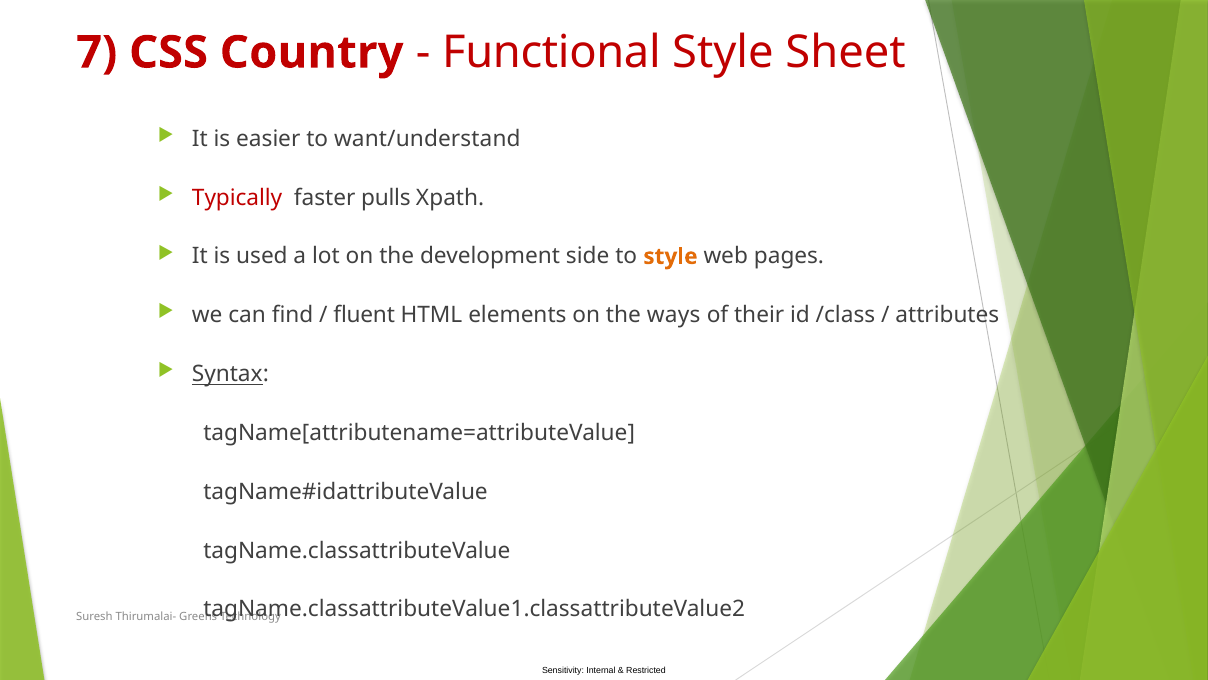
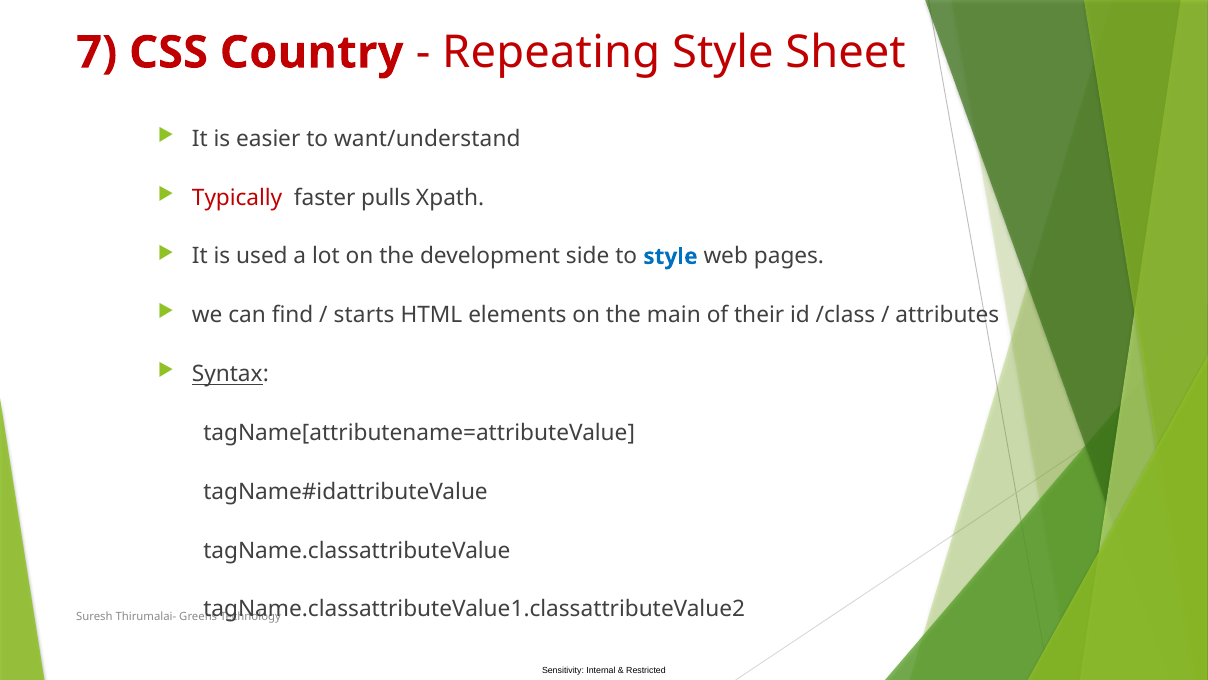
Functional: Functional -> Repeating (551, 53)
style colour: orange -> blue (670, 256)
fluent: fluent -> starts (364, 315)
ways: ways -> main (674, 315)
